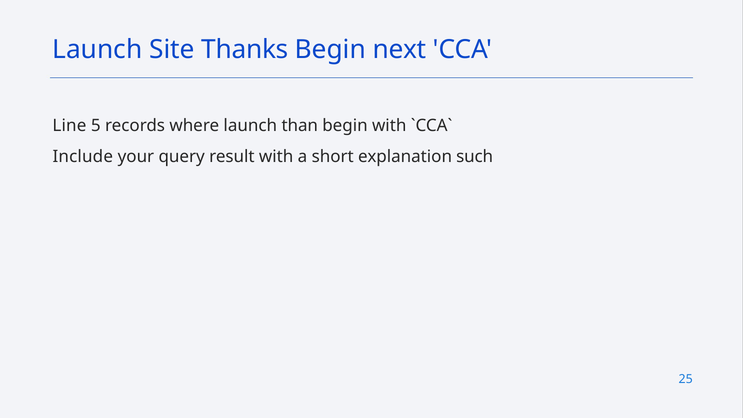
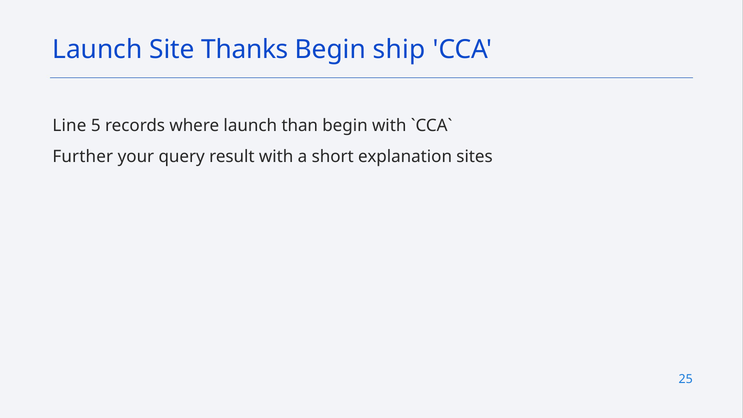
next: next -> ship (399, 50)
Include: Include -> Further (83, 157)
such: such -> sites (475, 157)
